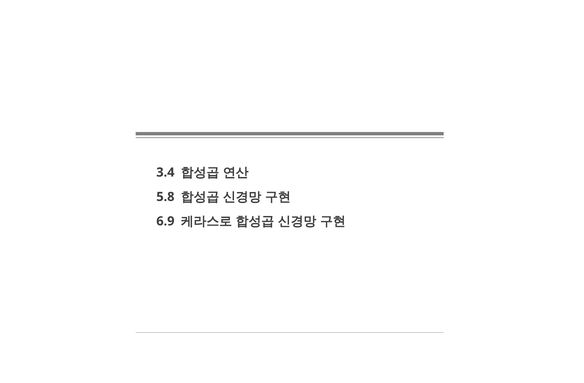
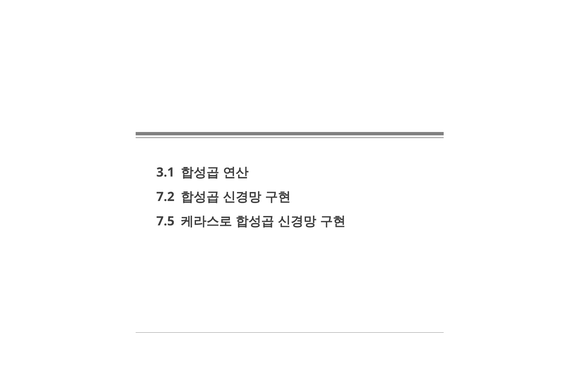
3.4: 3.4 -> 3.1 (165, 173)
5.8: 5.8 -> 7.2 (165, 197)
6.9: 6.9 -> 7.5 (165, 222)
